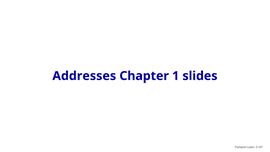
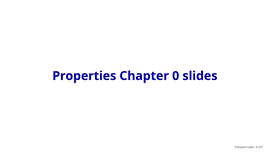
Addresses: Addresses -> Properties (84, 76)
1: 1 -> 0 (176, 76)
